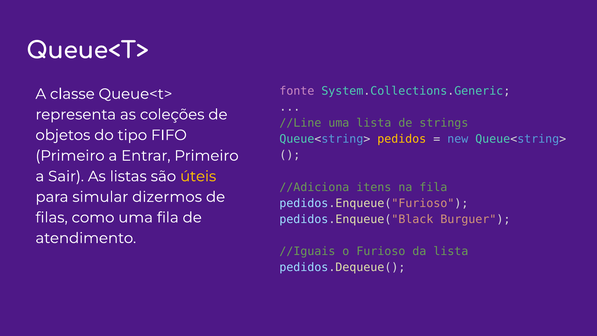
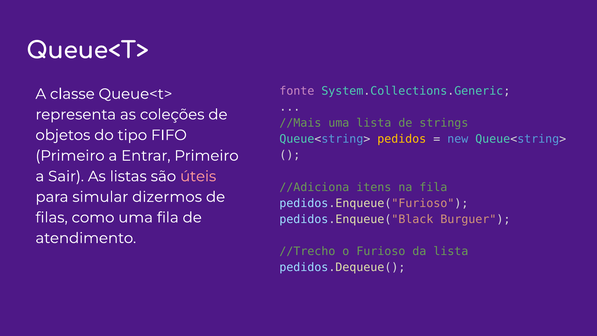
//Line: //Line -> //Mais (300, 123)
úteis colour: yellow -> pink (198, 176)
//Iguais: //Iguais -> //Trecho (307, 251)
